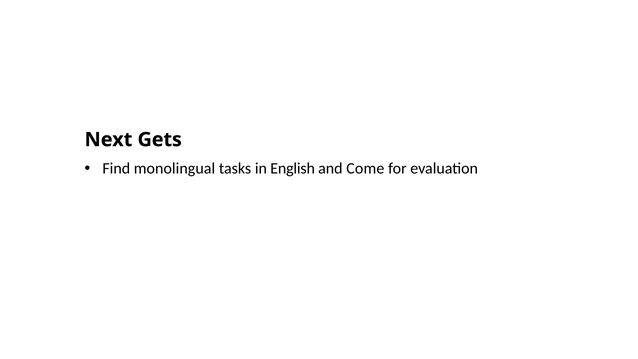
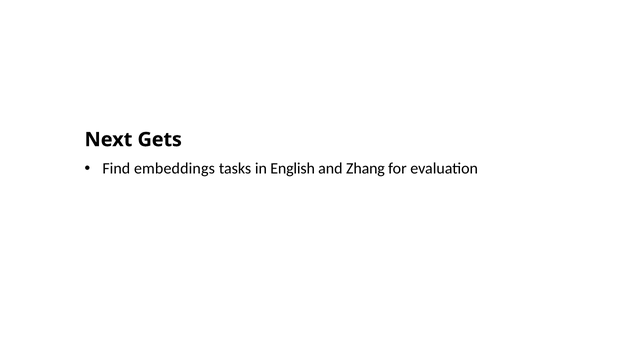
monolingual: monolingual -> embeddings (174, 169)
Come: Come -> Zhang (365, 169)
